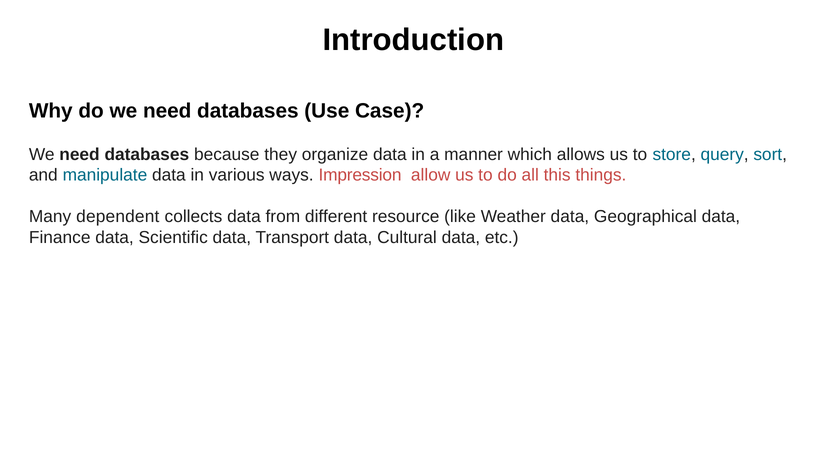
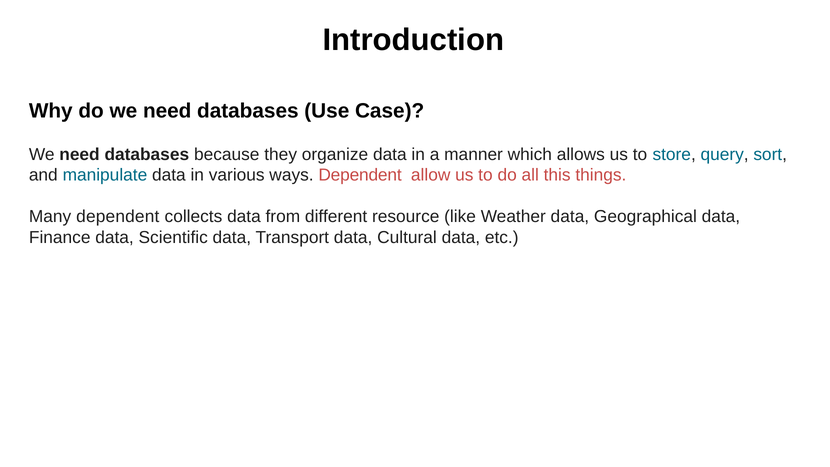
ways Impression: Impression -> Dependent (360, 175)
